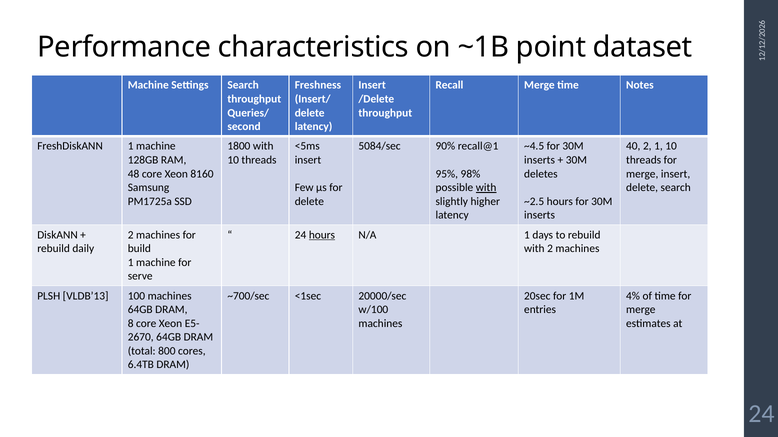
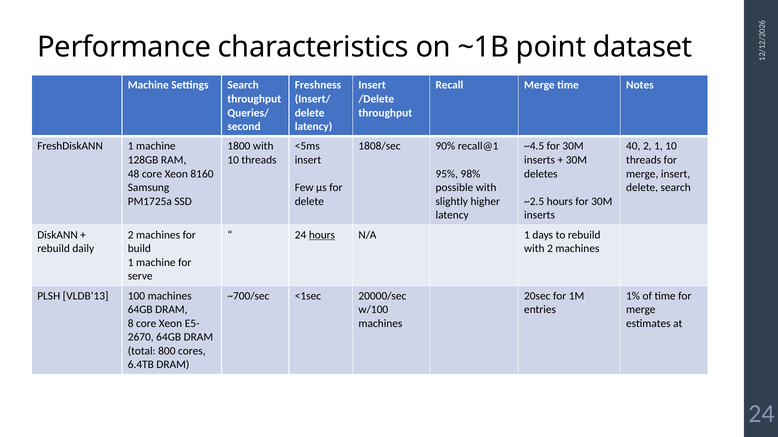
5084/sec: 5084/sec -> 1808/sec (380, 146)
with underline: present -> none (486, 188)
4%: 4% -> 1% (633, 296)
